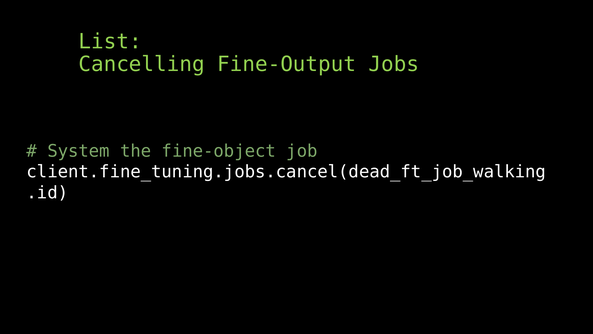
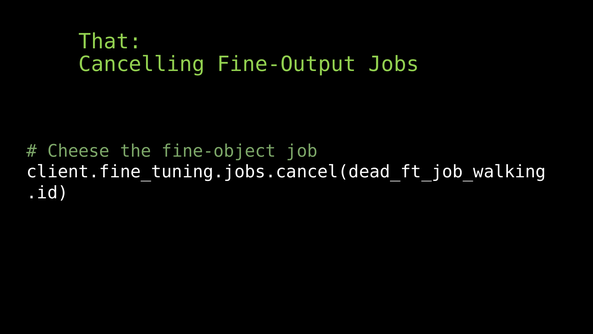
List: List -> That (110, 41)
System: System -> Cheese (79, 151)
